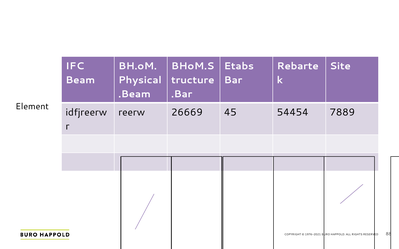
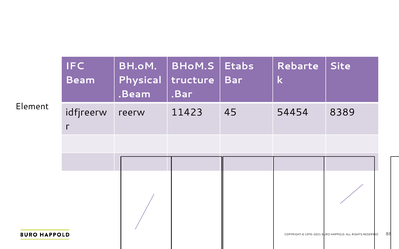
26669: 26669 -> 11423 (187, 112)
7889: 7889 -> 8389 (342, 112)
